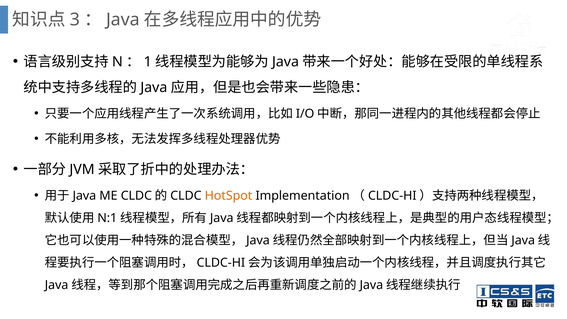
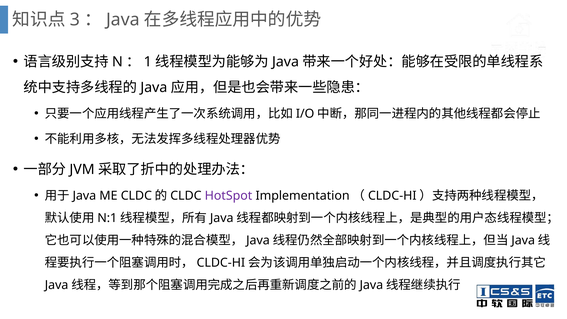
HotSpot colour: orange -> purple (228, 196)
